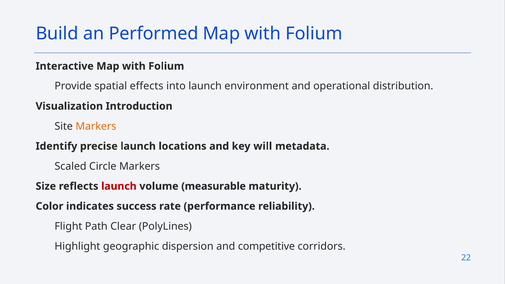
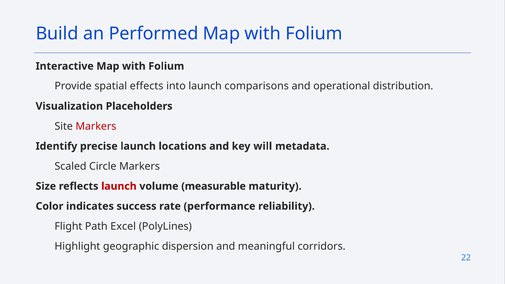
environment: environment -> comparisons (257, 86)
Introduction: Introduction -> Placeholders (139, 106)
Markers colour: orange -> red (96, 126)
Clear: Clear -> Excel (123, 226)
competitive: competitive -> meaningful (266, 246)
